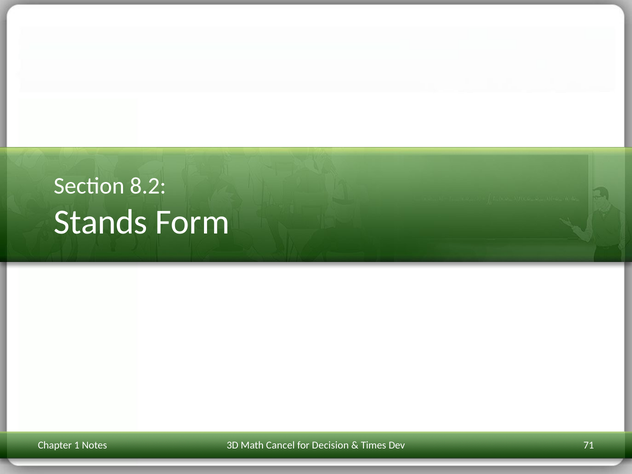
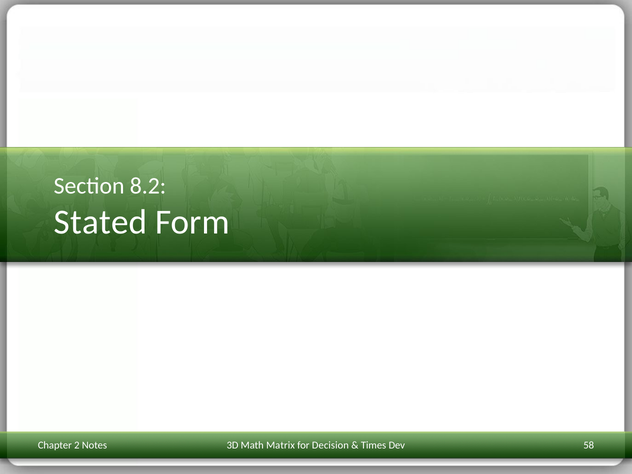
Stands: Stands -> Stated (100, 222)
1: 1 -> 2 (77, 445)
Cancel: Cancel -> Matrix (281, 445)
71: 71 -> 58 (589, 445)
